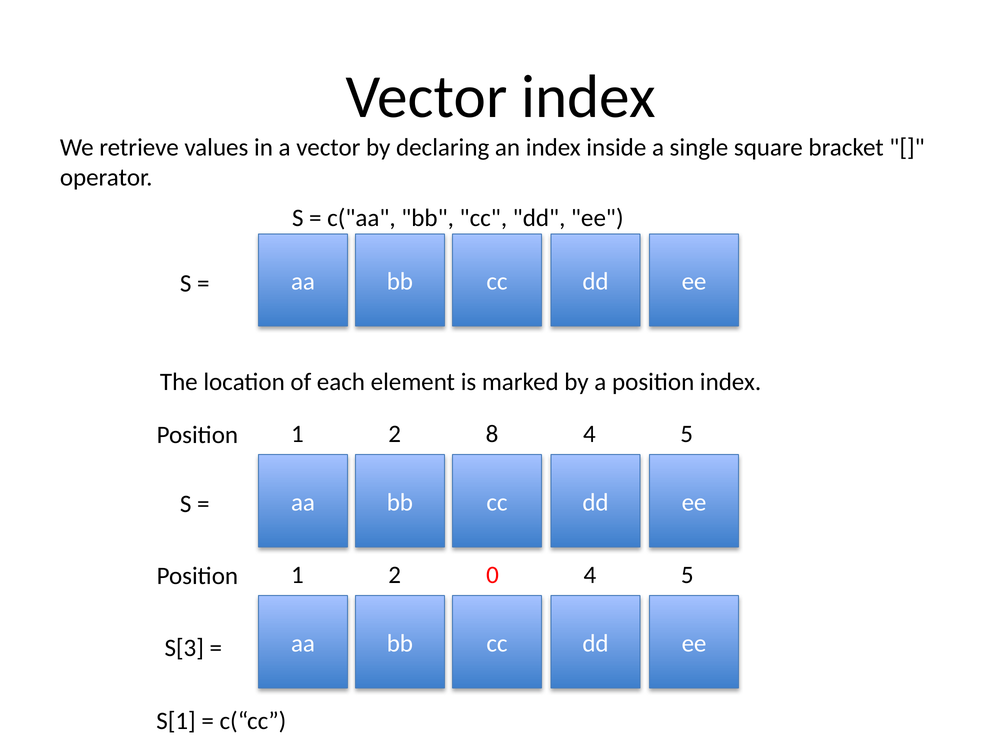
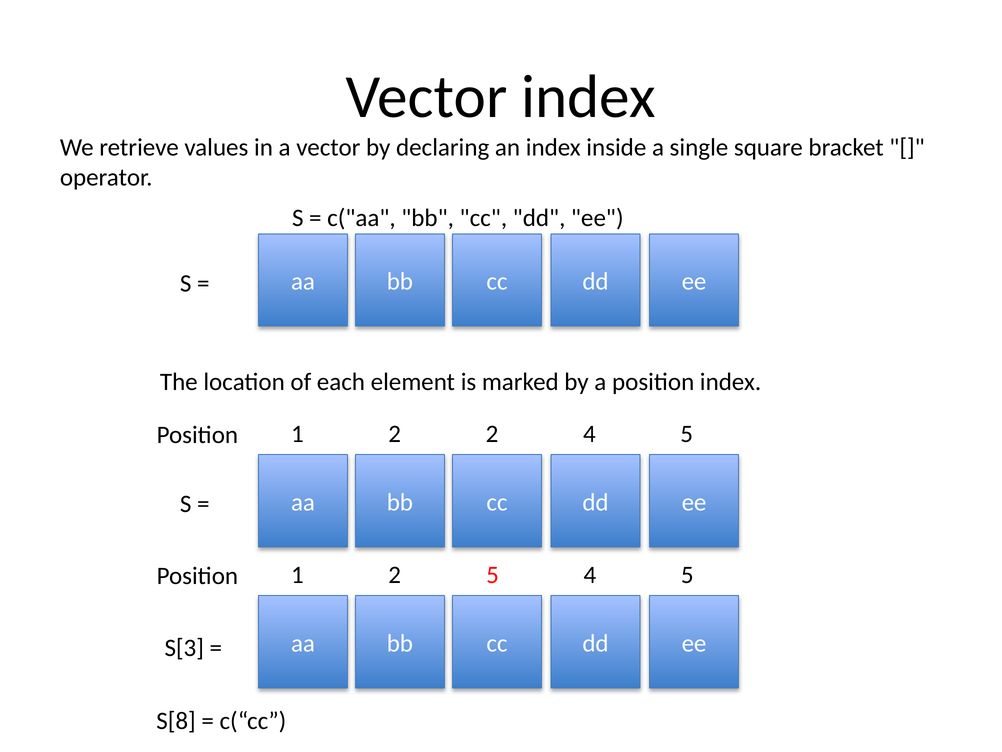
2 8: 8 -> 2 (492, 434)
2 0: 0 -> 5 (493, 575)
S[1: S[1 -> S[8 (176, 720)
